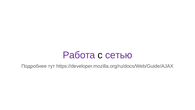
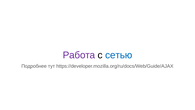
сетью colour: purple -> blue (119, 55)
